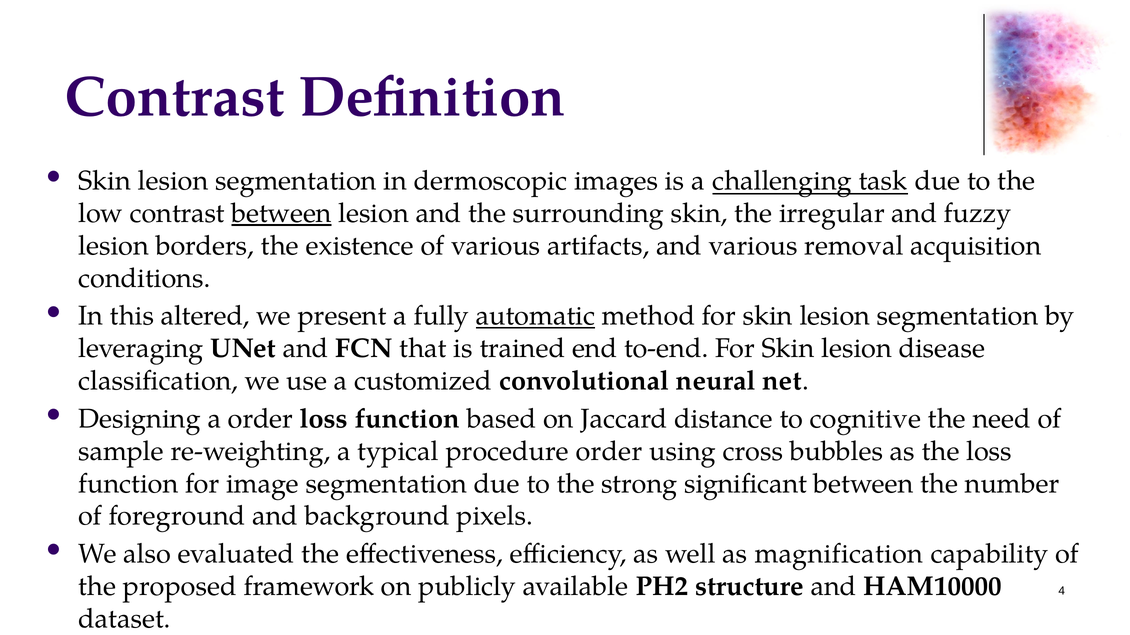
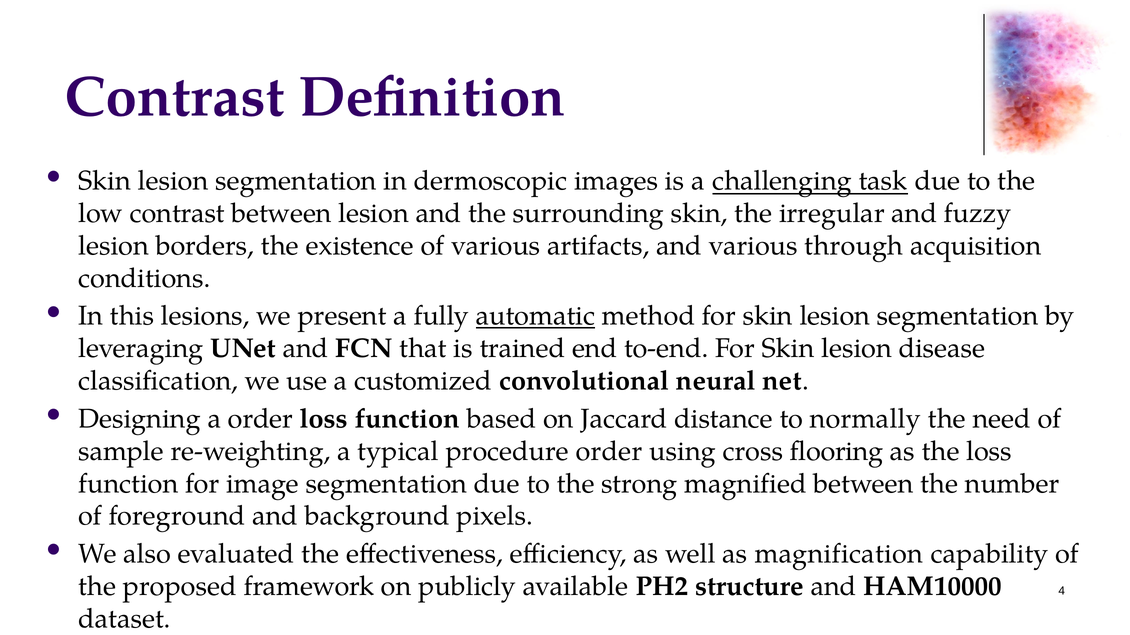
between underline: present -> none (282, 214)
removal: removal -> through (854, 246)
altered: altered -> lesions (205, 316)
cognitive: cognitive -> normally (865, 419)
bubbles: bubbles -> flooring (837, 452)
significant: significant -> magnified (745, 484)
